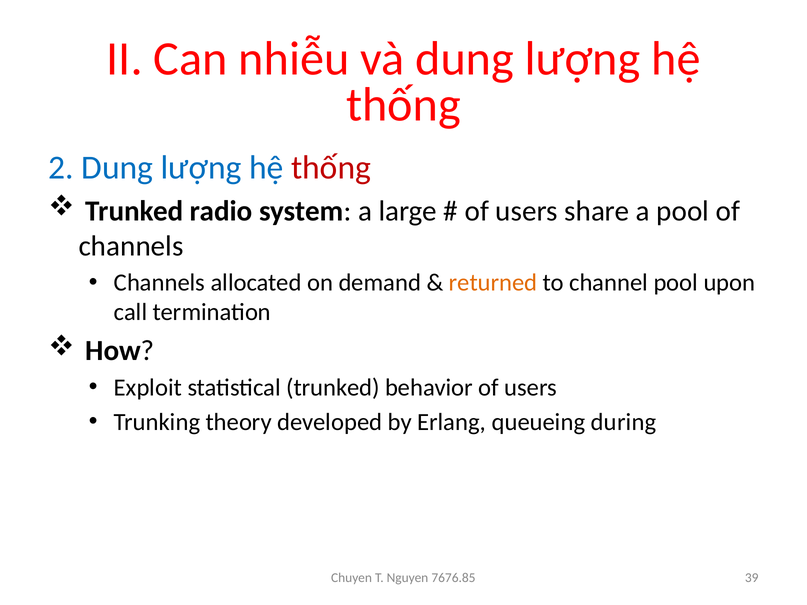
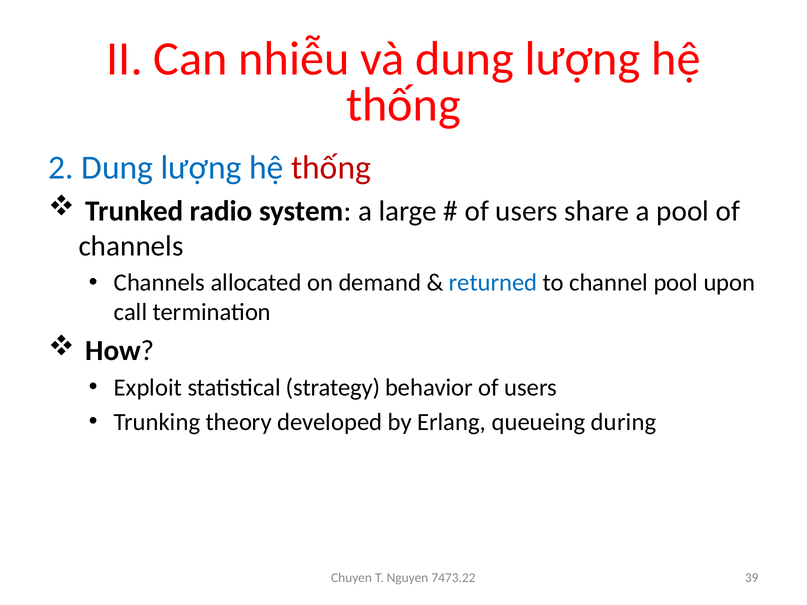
returned colour: orange -> blue (493, 283)
statistical trunked: trunked -> strategy (333, 388)
7676.85: 7676.85 -> 7473.22 (453, 578)
